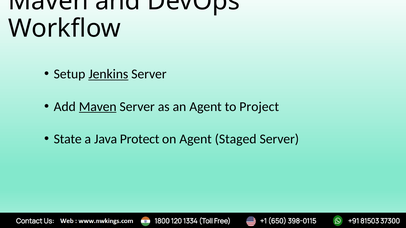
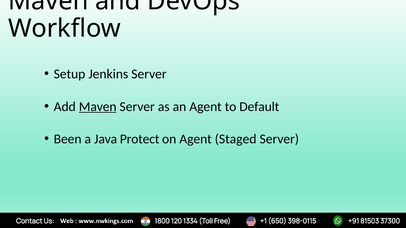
Jenkins underline: present -> none (108, 74)
Project: Project -> Default (259, 107)
State: State -> Been (68, 139)
